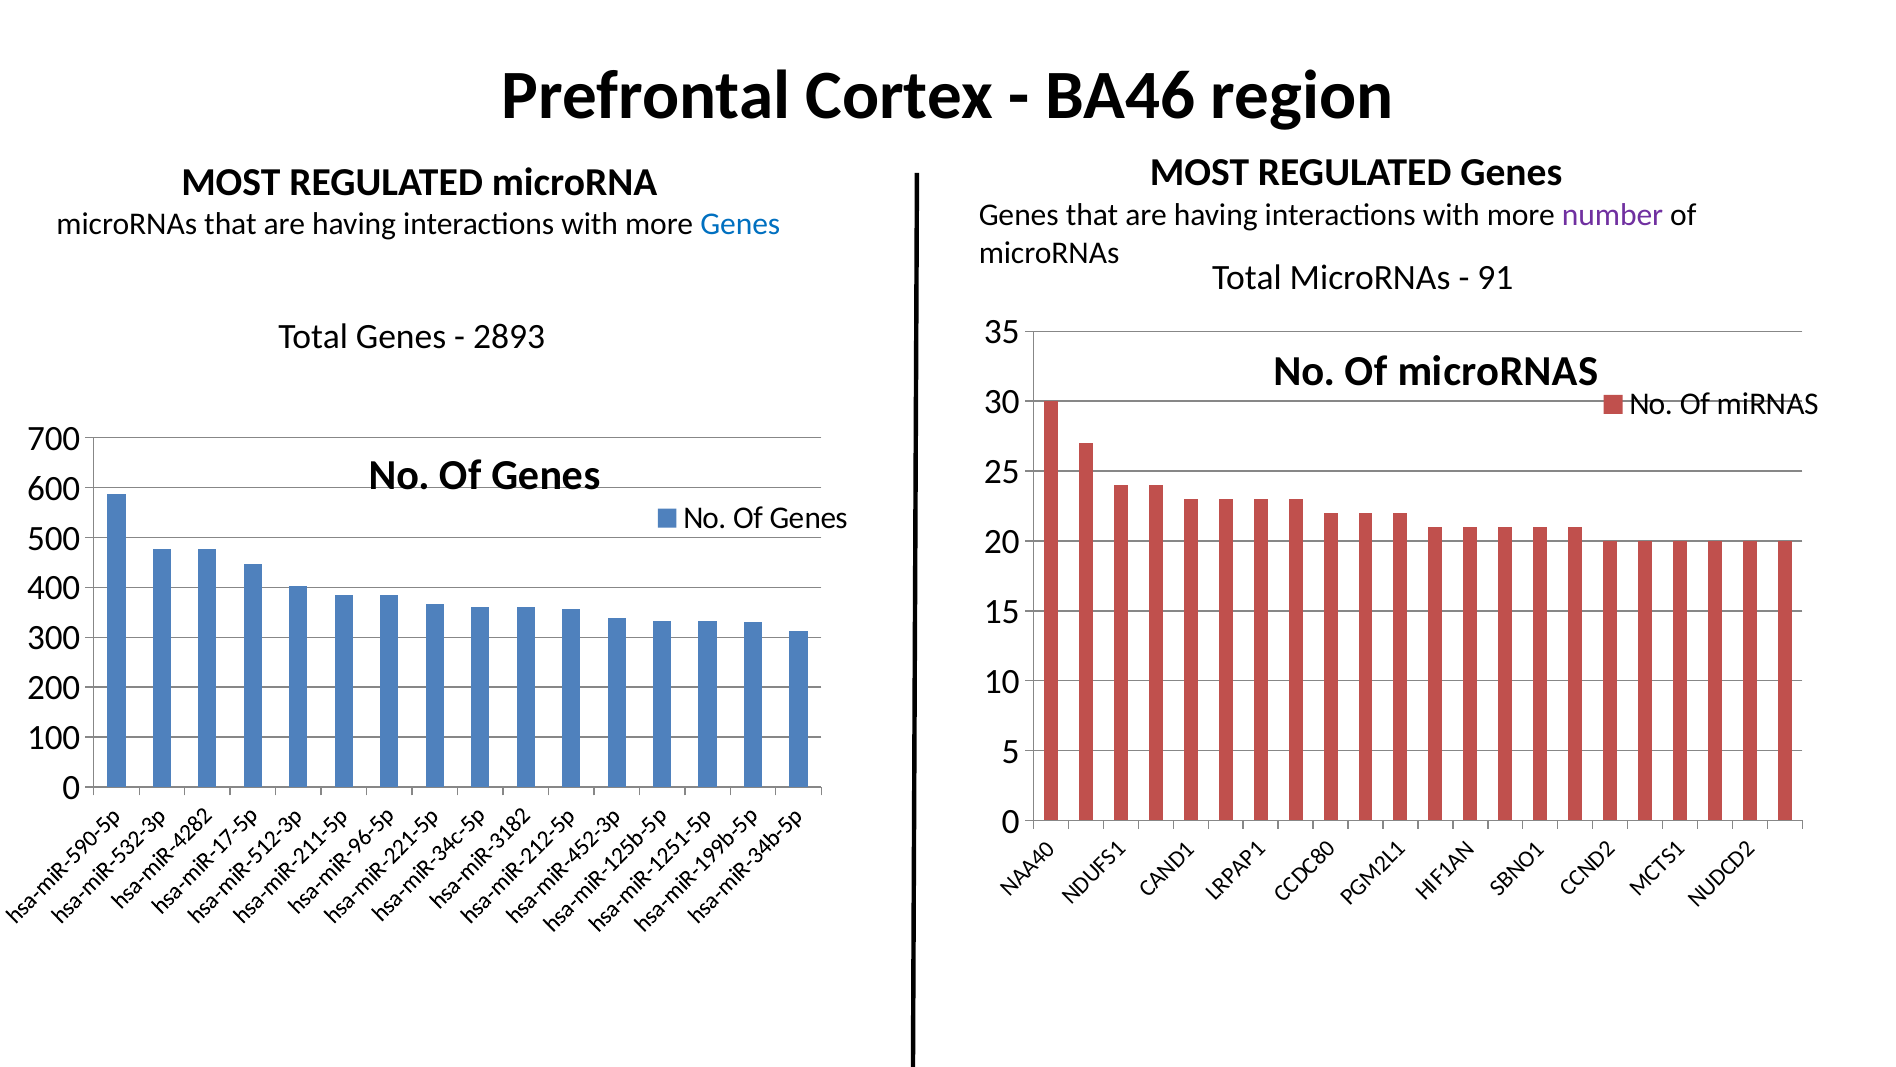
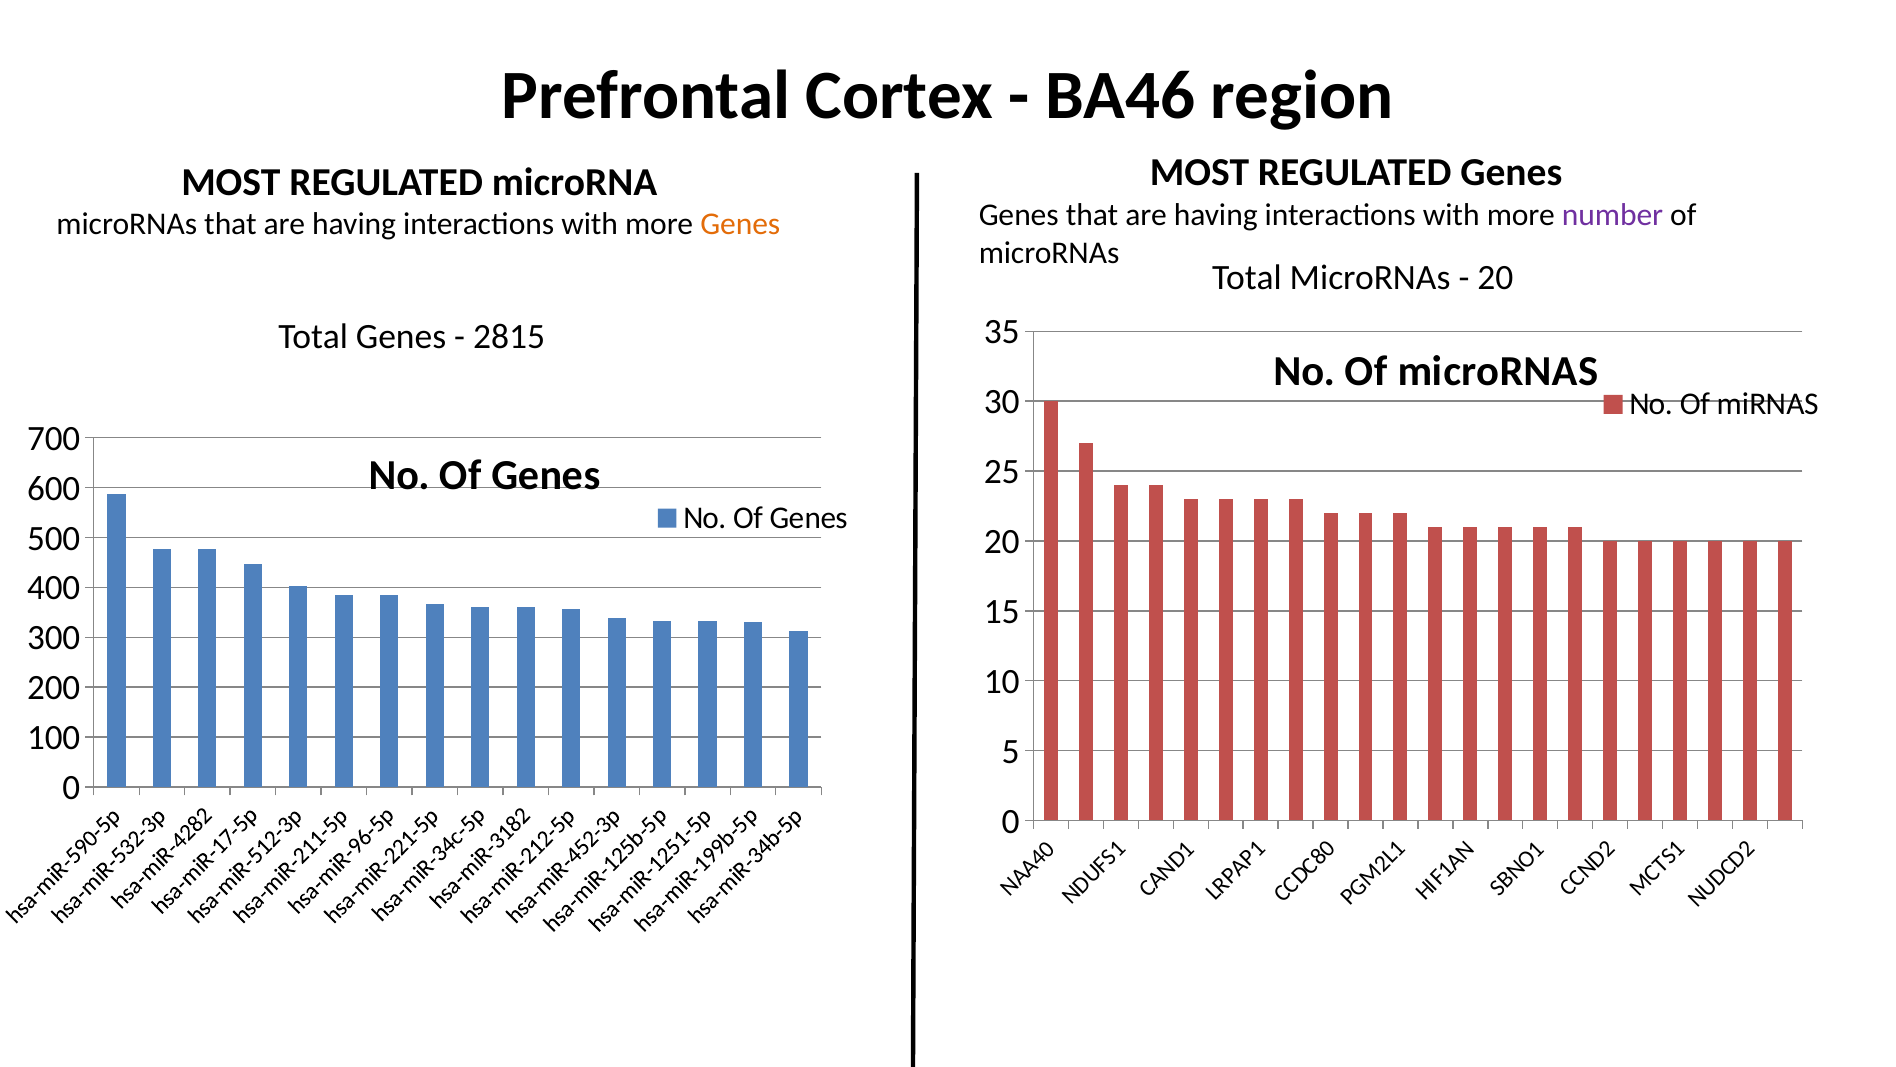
Genes colour: blue -> orange (740, 224)
91: 91 -> 20 (1495, 277)
2893: 2893 -> 2815 (509, 336)
